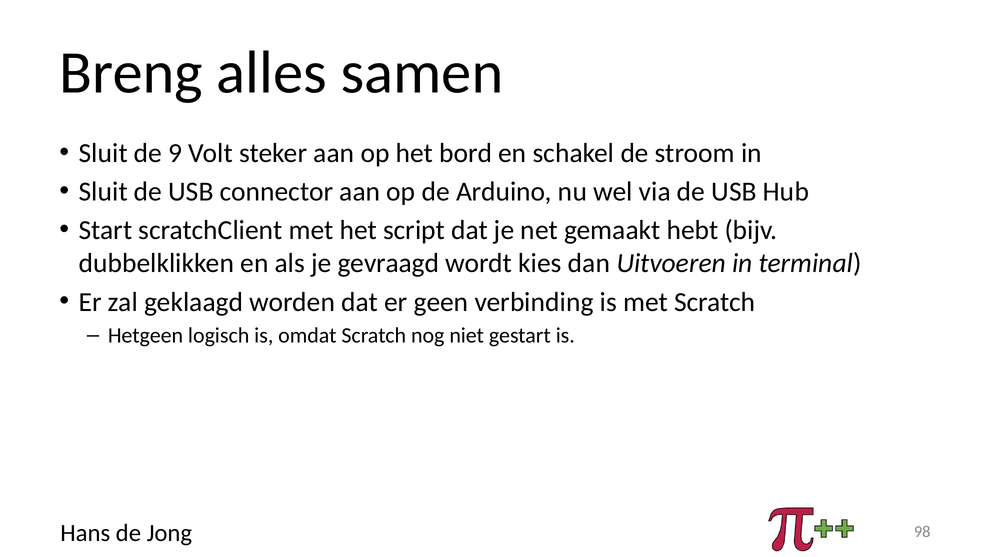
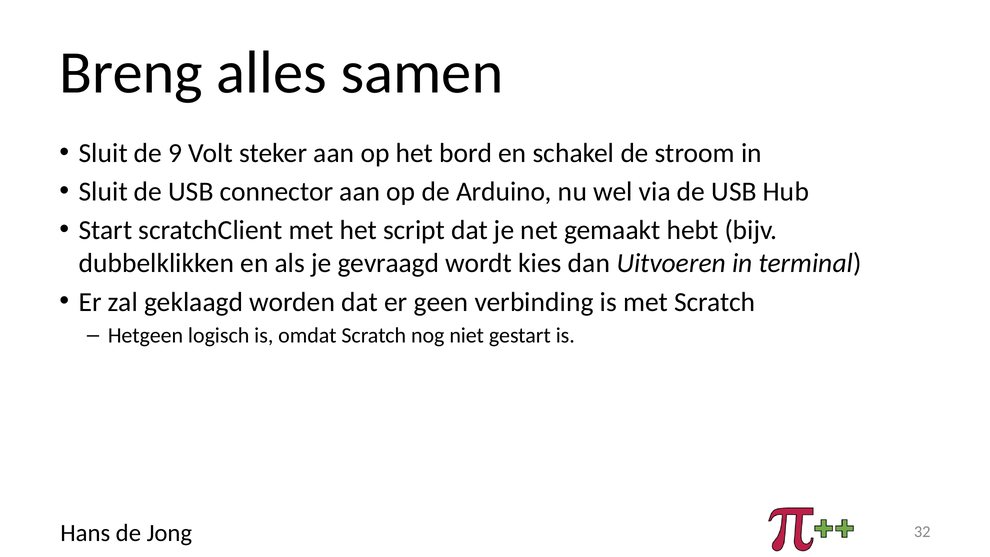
98: 98 -> 32 (922, 532)
